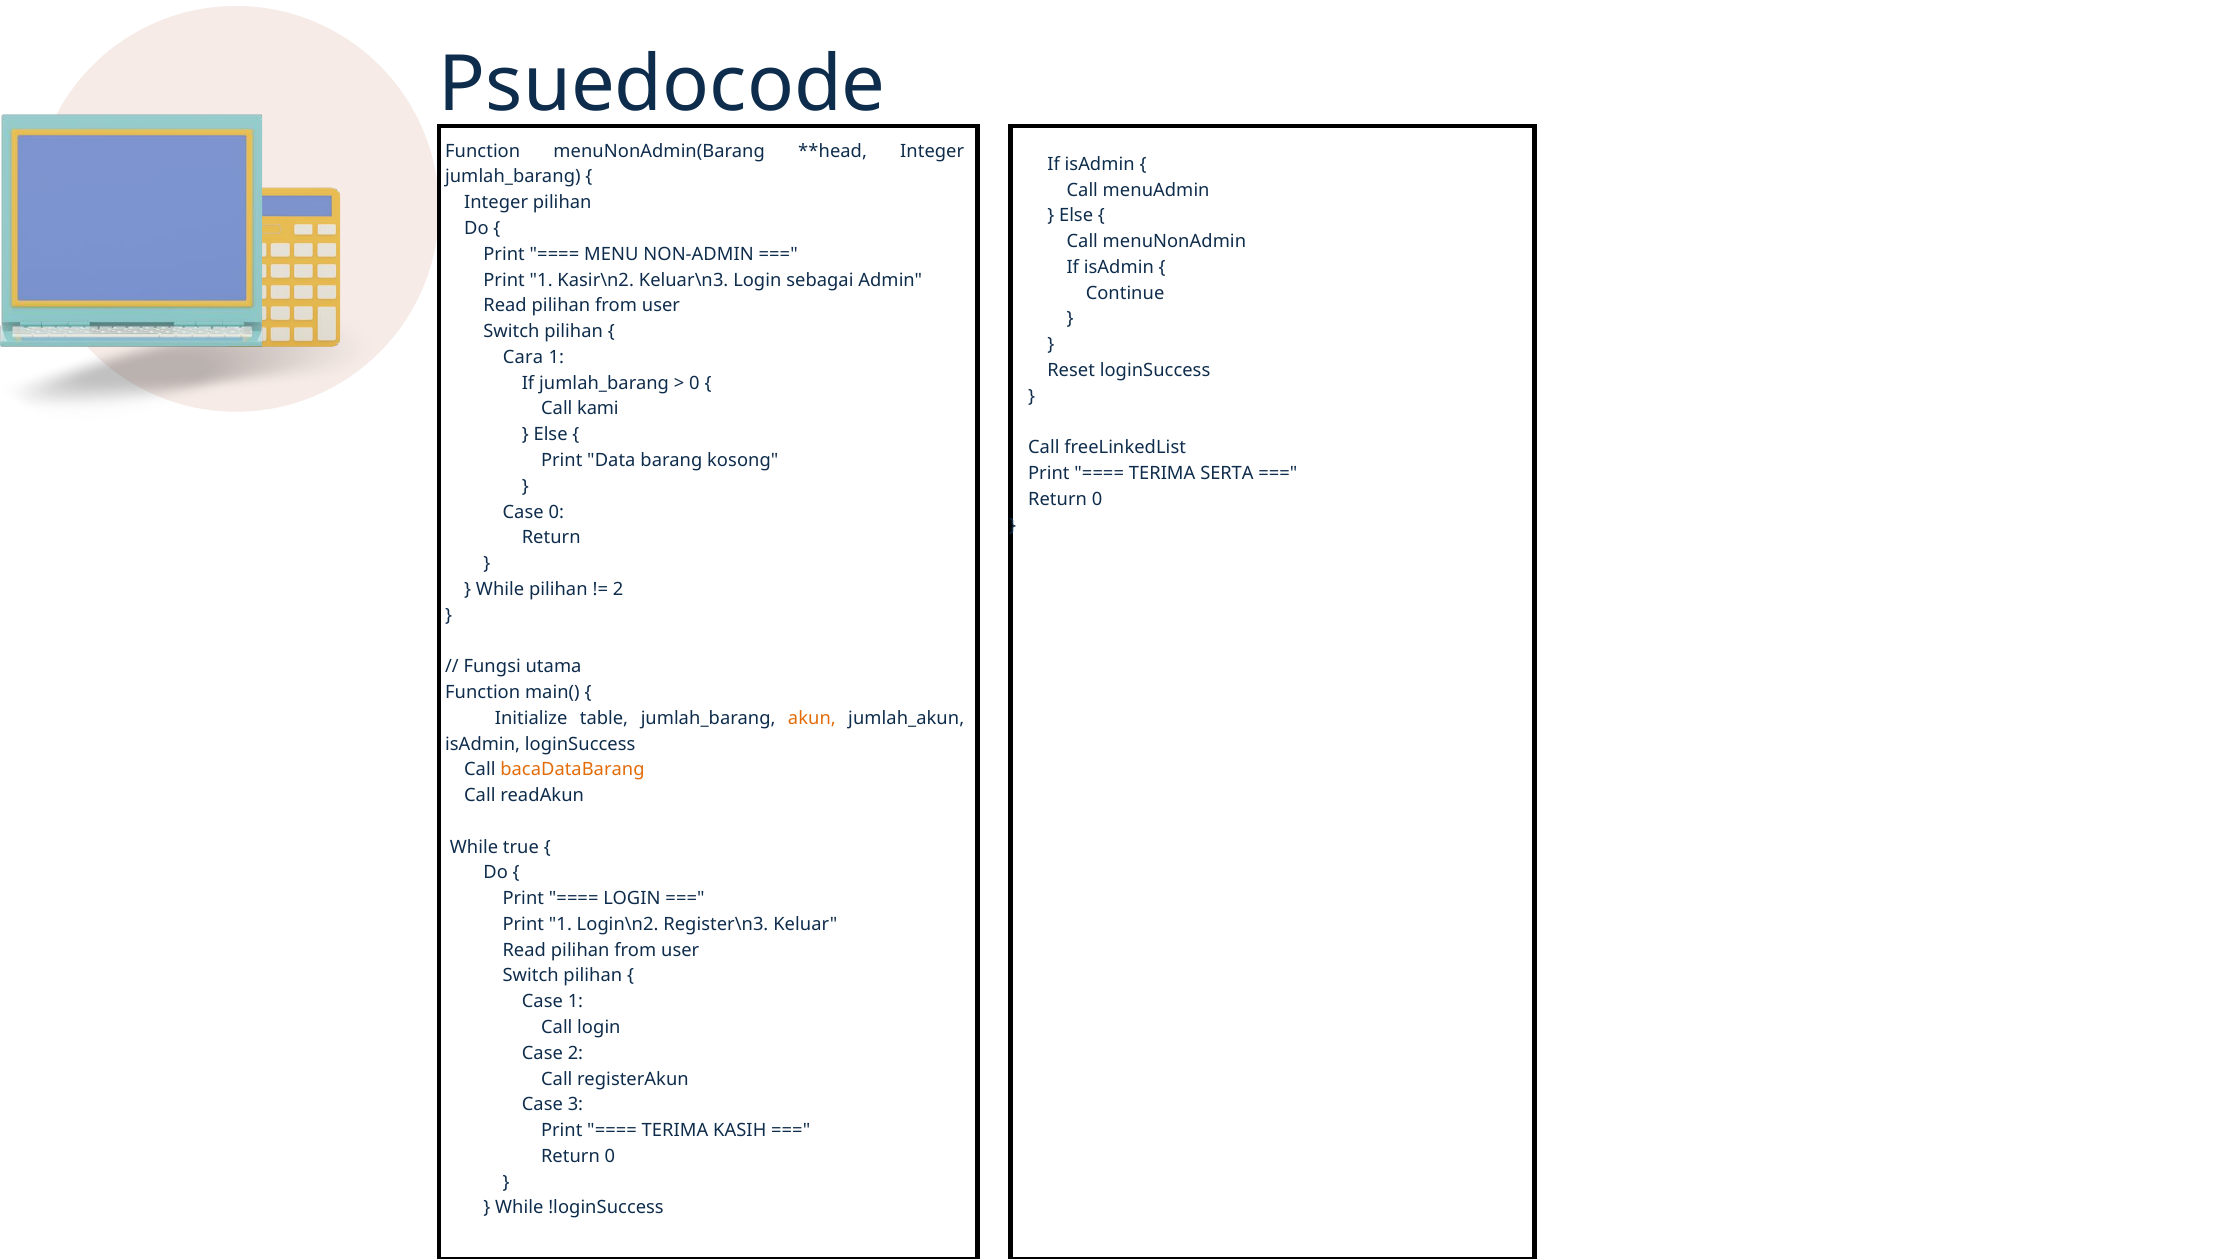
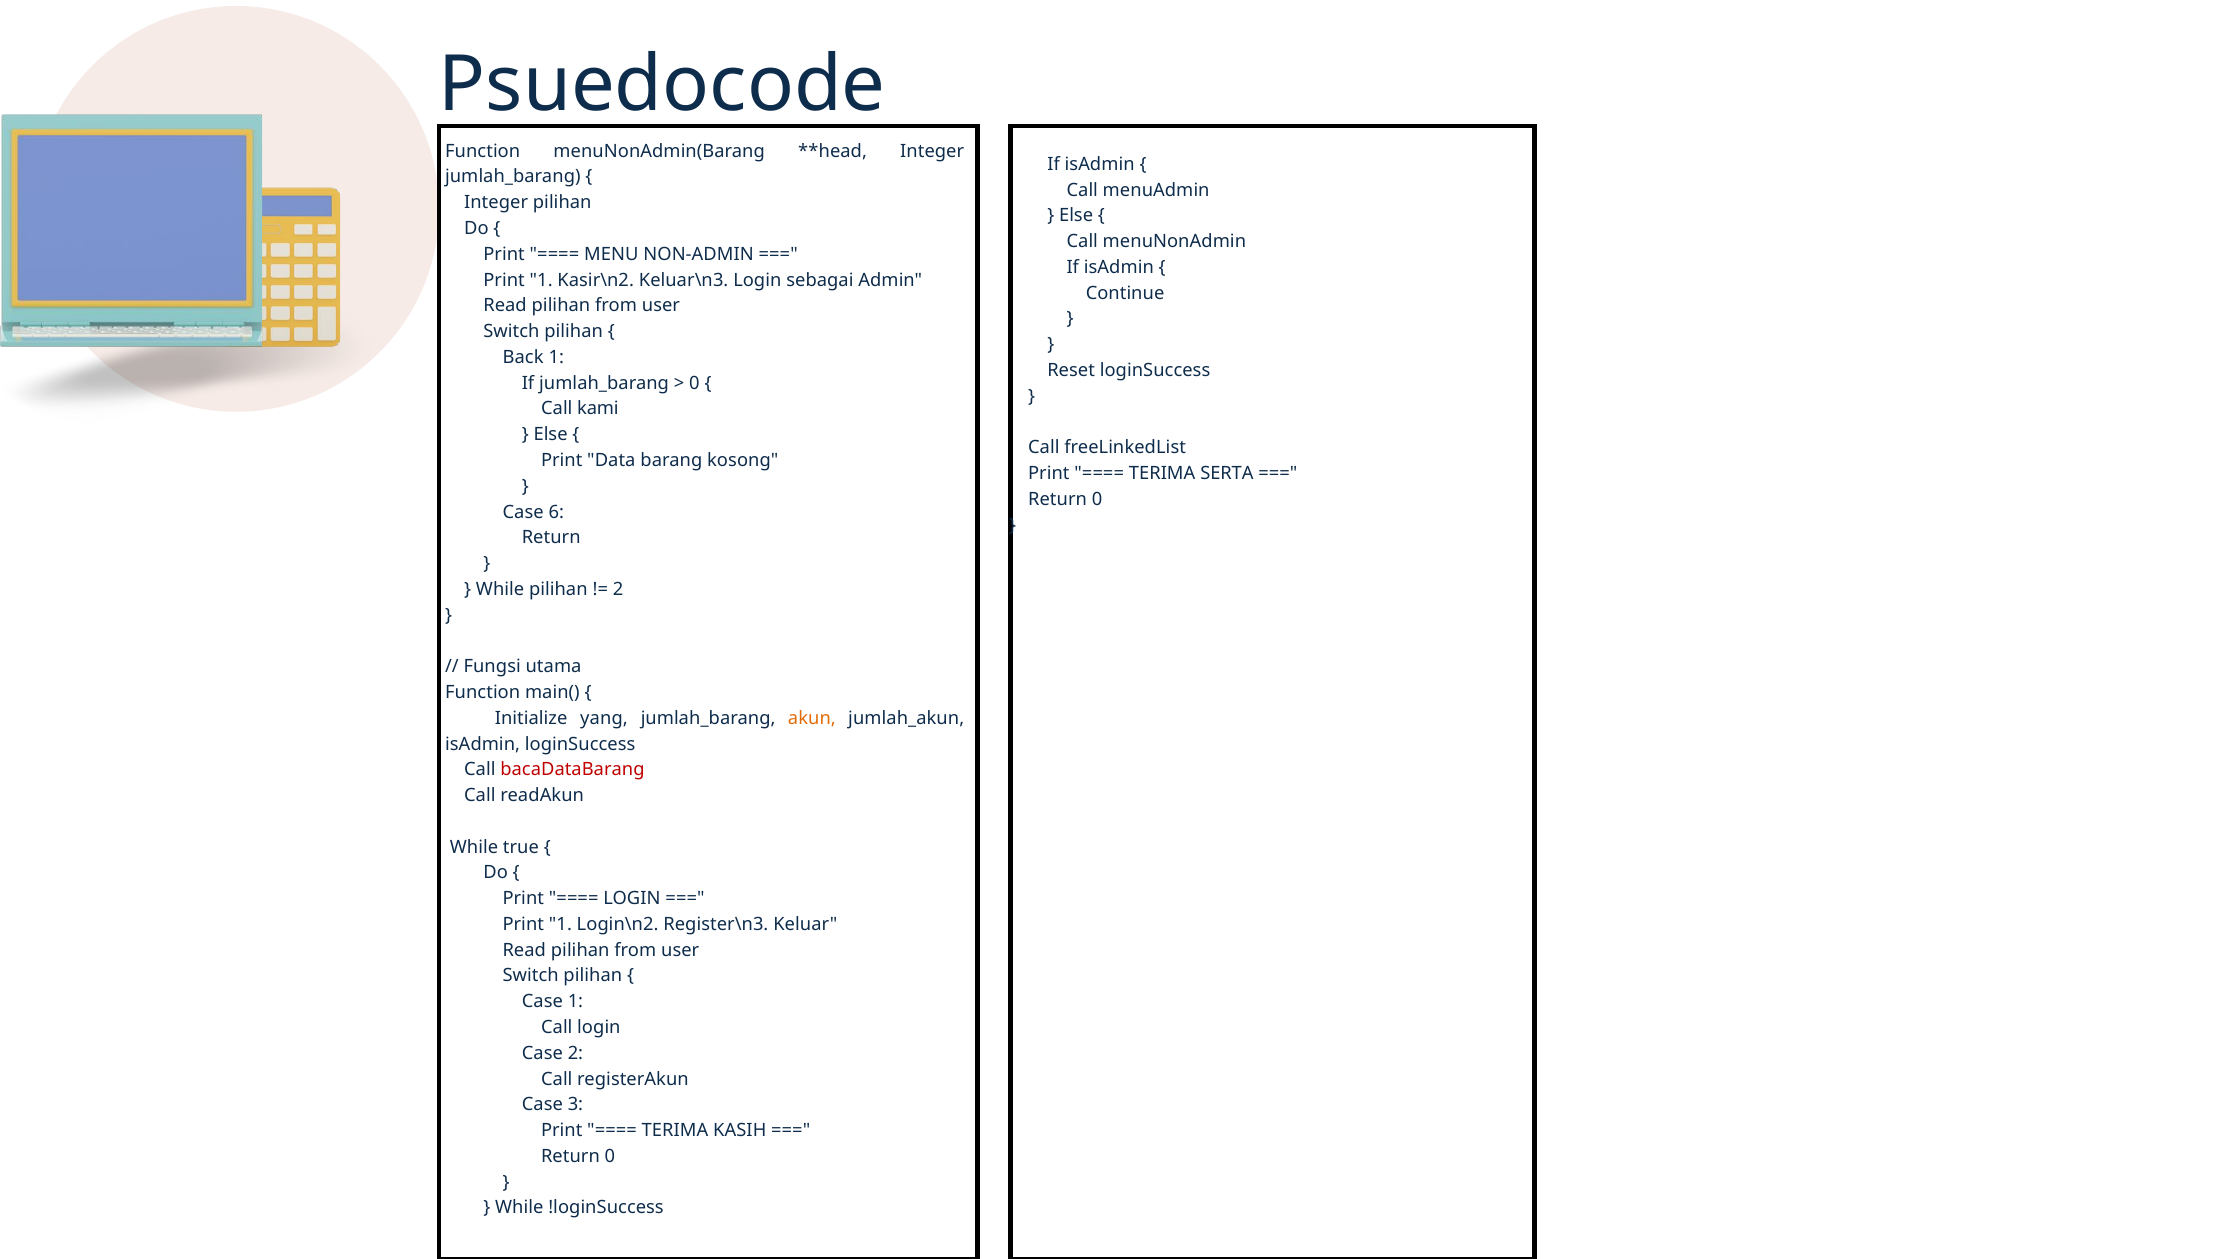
Cara: Cara -> Back (523, 357)
Case 0: 0 -> 6 (556, 512)
table: table -> yang (604, 718)
bacaDataBarang colour: orange -> red (572, 770)
